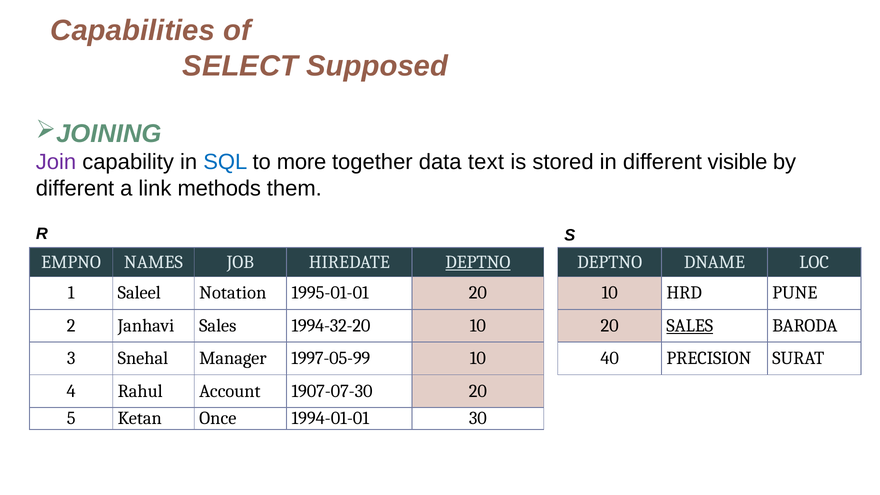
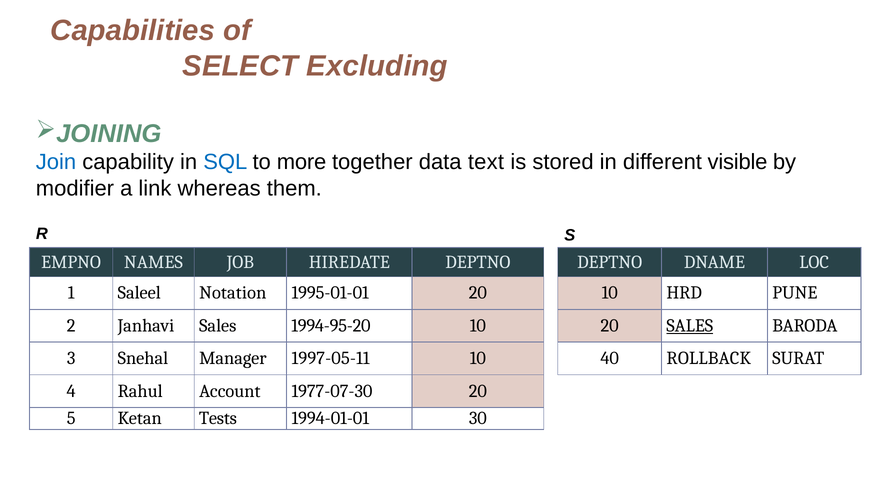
Supposed: Supposed -> Excluding (377, 66)
Join colour: purple -> blue (56, 162)
different: different -> modifier (75, 189)
methods: methods -> whereas (219, 189)
DEPTNO underline: present -> none (478, 262)
1994-32-20: 1994-32-20 -> 1994-95-20 (331, 326)
1997-05-99: 1997-05-99 -> 1997-05-11 (331, 358)
PRECISION: PRECISION -> ROLLBACK (709, 358)
1907-07-30: 1907-07-30 -> 1977-07-30 (332, 391)
Once: Once -> Tests (218, 418)
